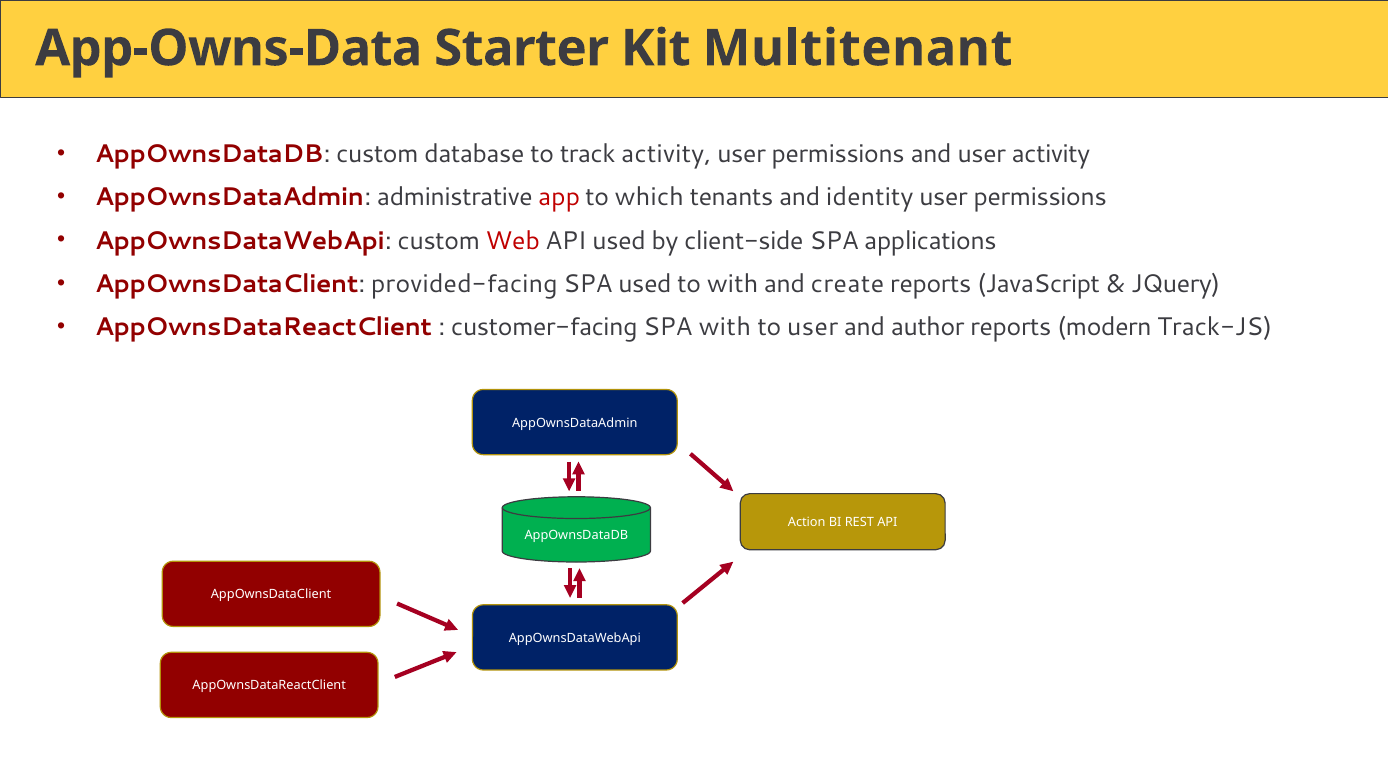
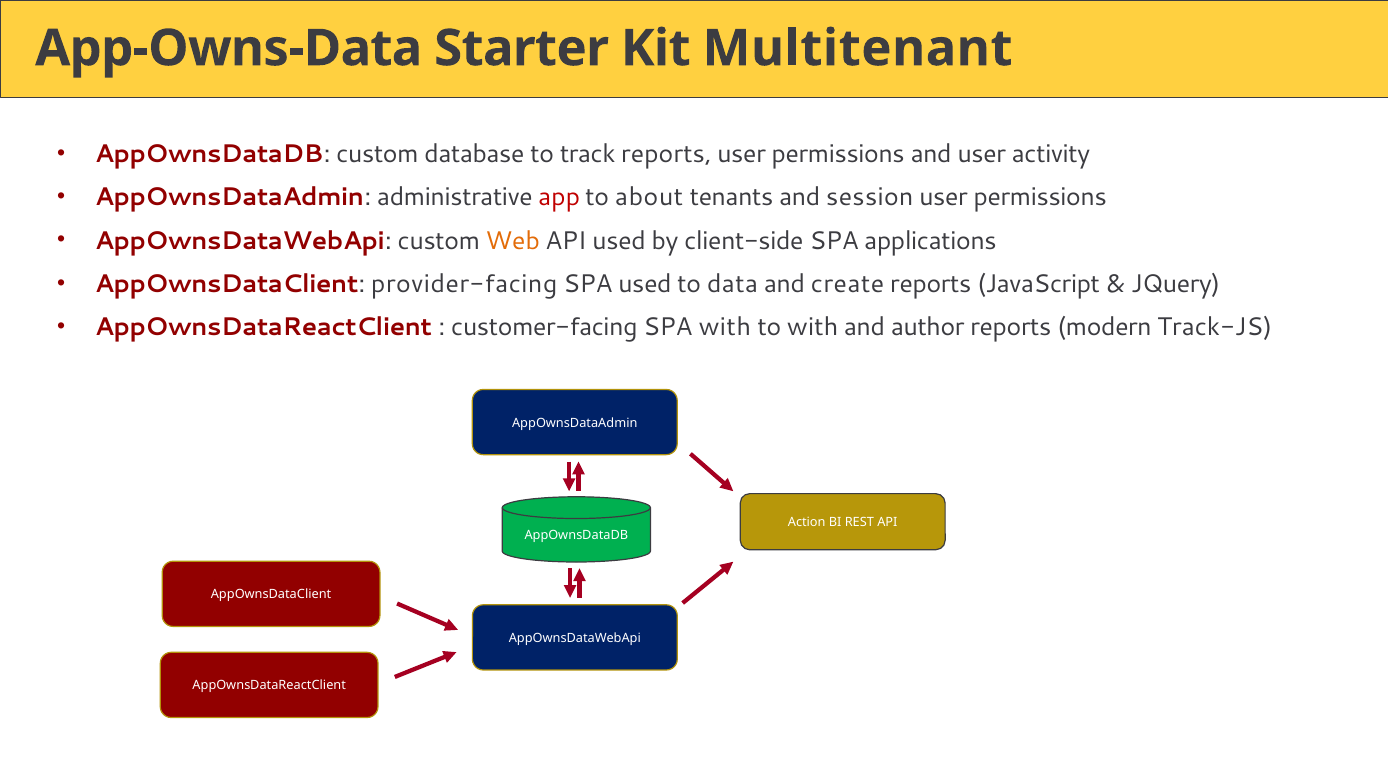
track activity: activity -> reports (666, 154)
which: which -> about (649, 197)
identity: identity -> session (870, 197)
Web colour: red -> orange (513, 241)
provided-facing: provided-facing -> provider-facing (464, 284)
to with: with -> data (733, 284)
to user: user -> with (813, 328)
